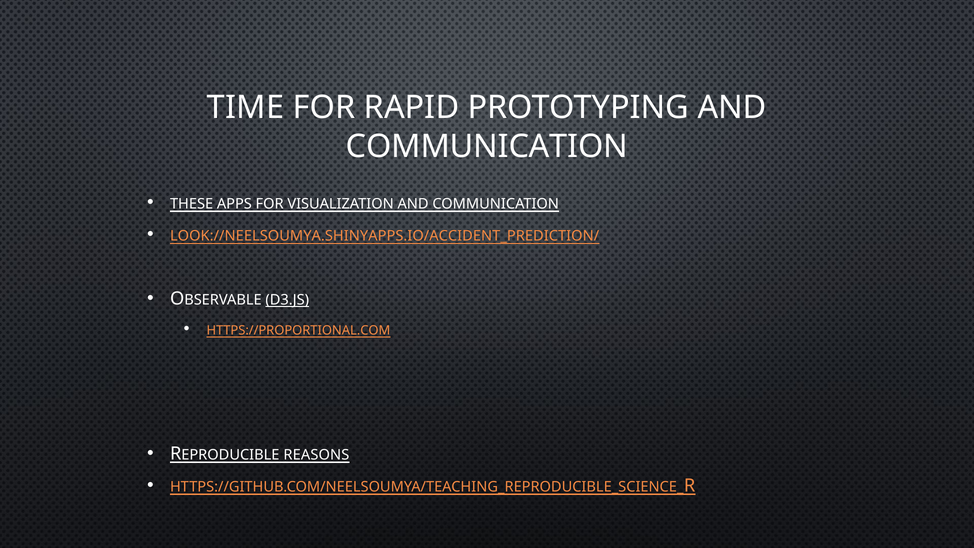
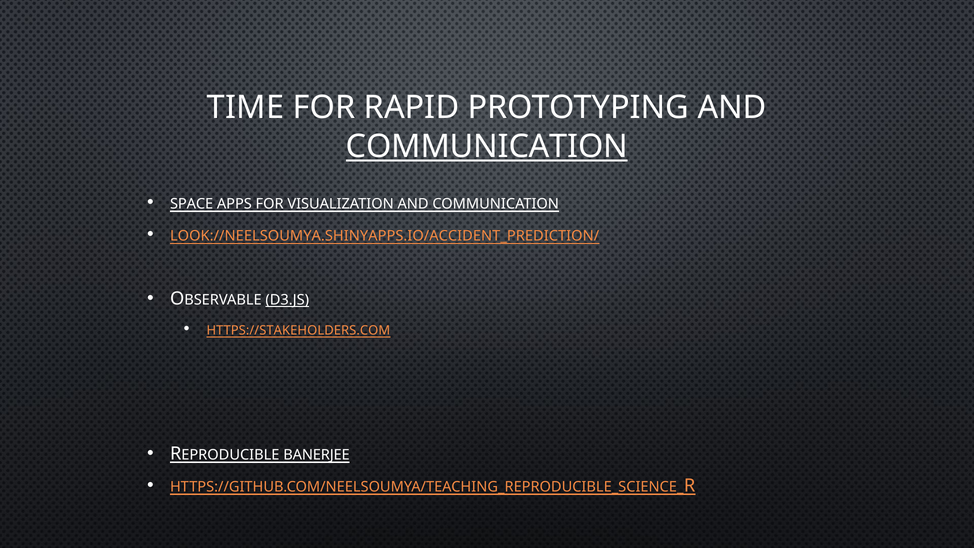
COMMUNICATION underline: none -> present (487, 147)
THESE: THESE -> SPACE (192, 204)
HTTPS://PROPORTIONAL.COM: HTTPS://PROPORTIONAL.COM -> HTTPS://STAKEHOLDERS.COM (298, 330)
REASONS: REASONS -> BANERJEE (317, 455)
